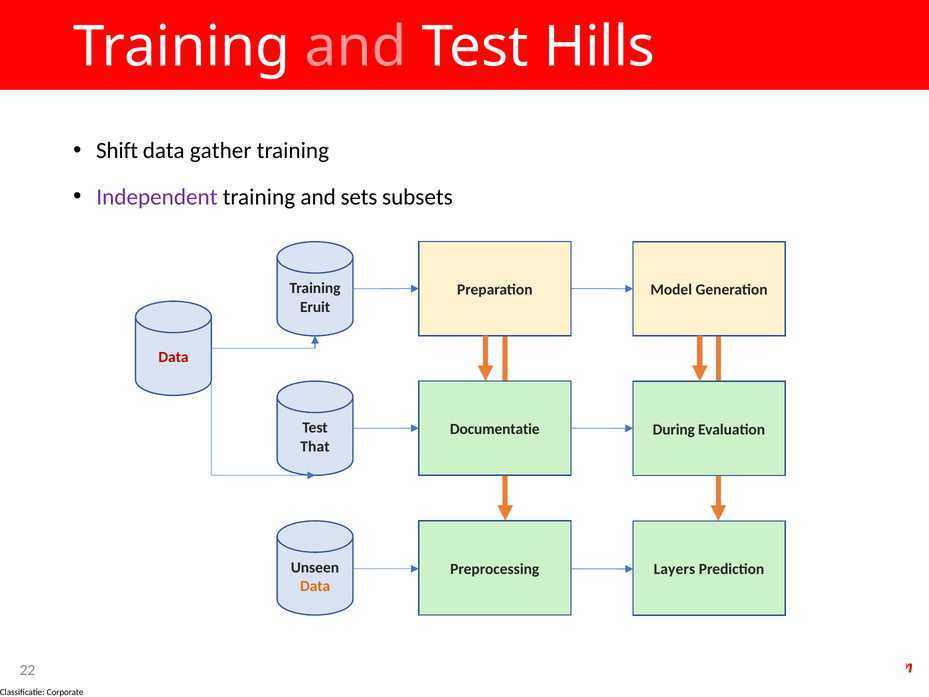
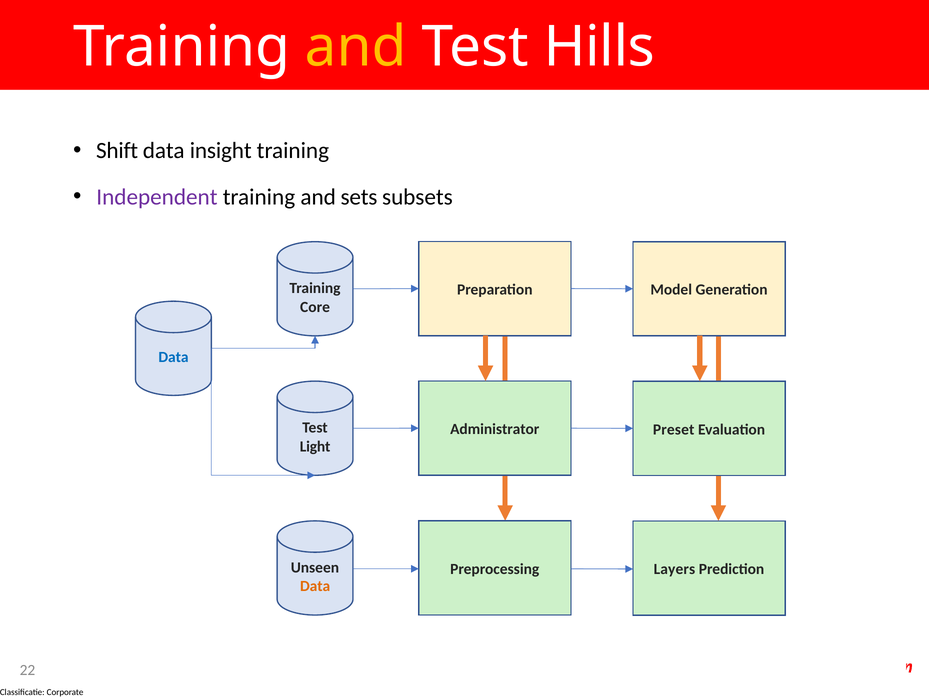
and colour: pink -> yellow (356, 47)
gather: gather -> insight (221, 151)
Eruit: Eruit -> Core (315, 307)
Data colour: red -> blue (173, 357)
Documentatie: Documentatie -> Administrator (495, 429)
During: During -> Preset (674, 429)
That: That -> Light (315, 446)
